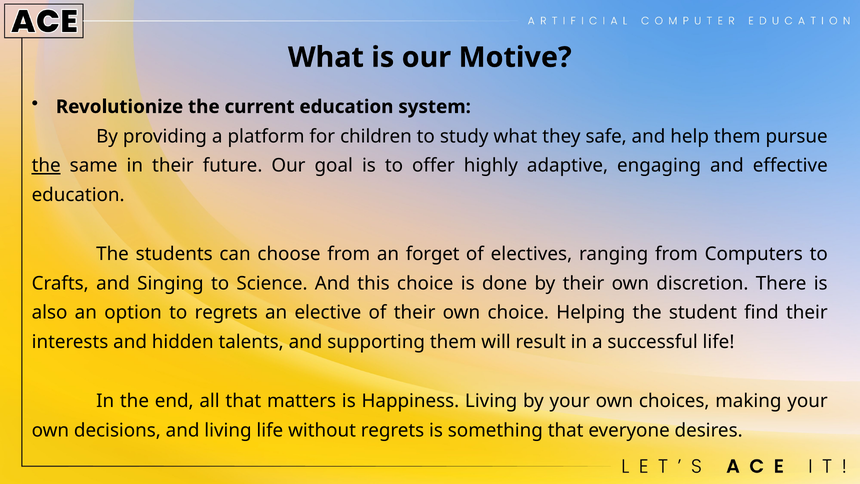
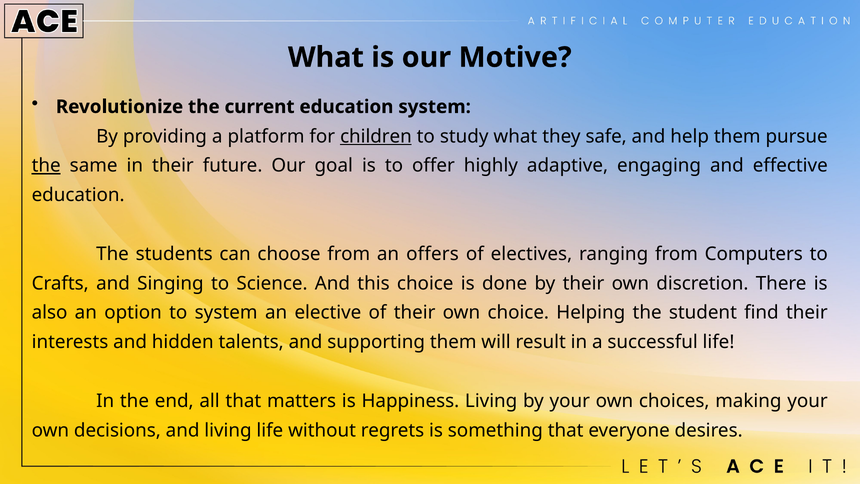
children underline: none -> present (376, 136)
forget: forget -> offers (433, 254)
to regrets: regrets -> system (226, 313)
